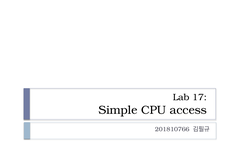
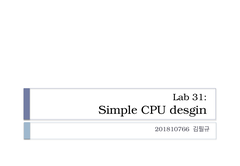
17: 17 -> 31 (200, 97)
access: access -> desgin (188, 110)
